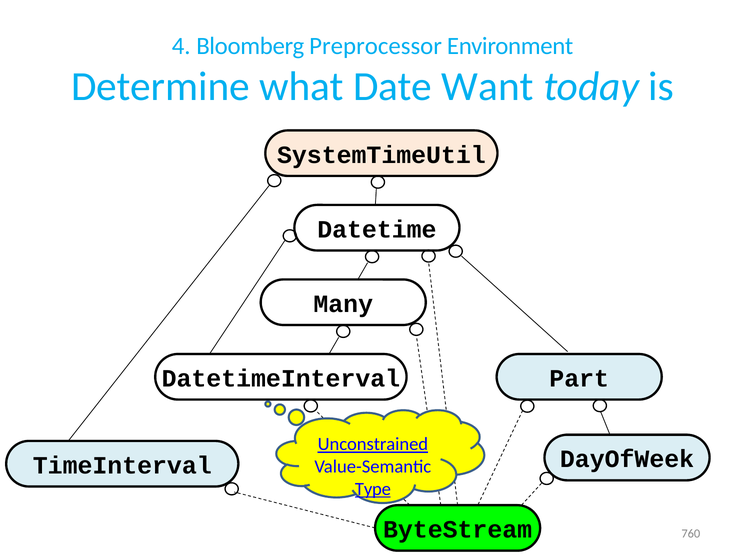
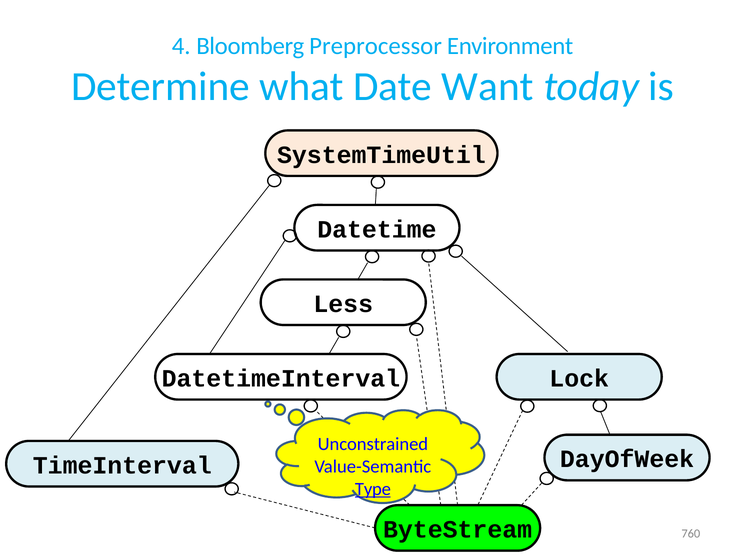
Many: Many -> Less (343, 304)
Part: Part -> Lock (579, 378)
Unconstrained underline: present -> none (373, 444)
